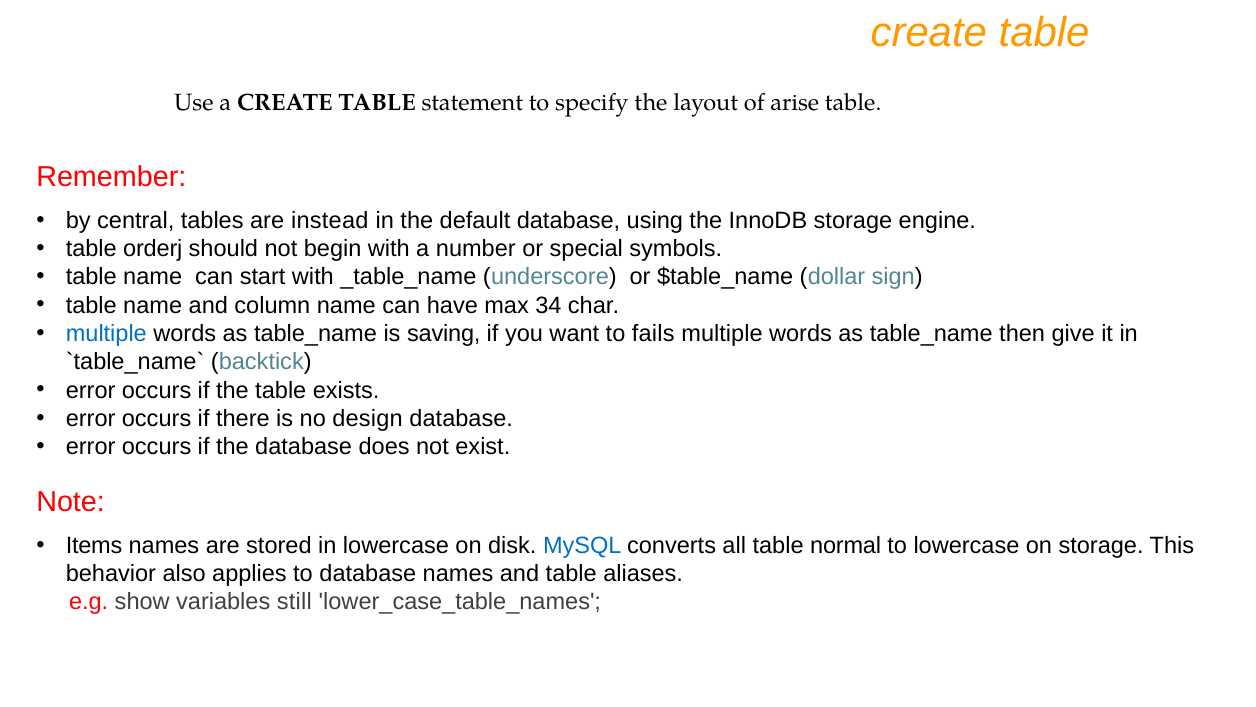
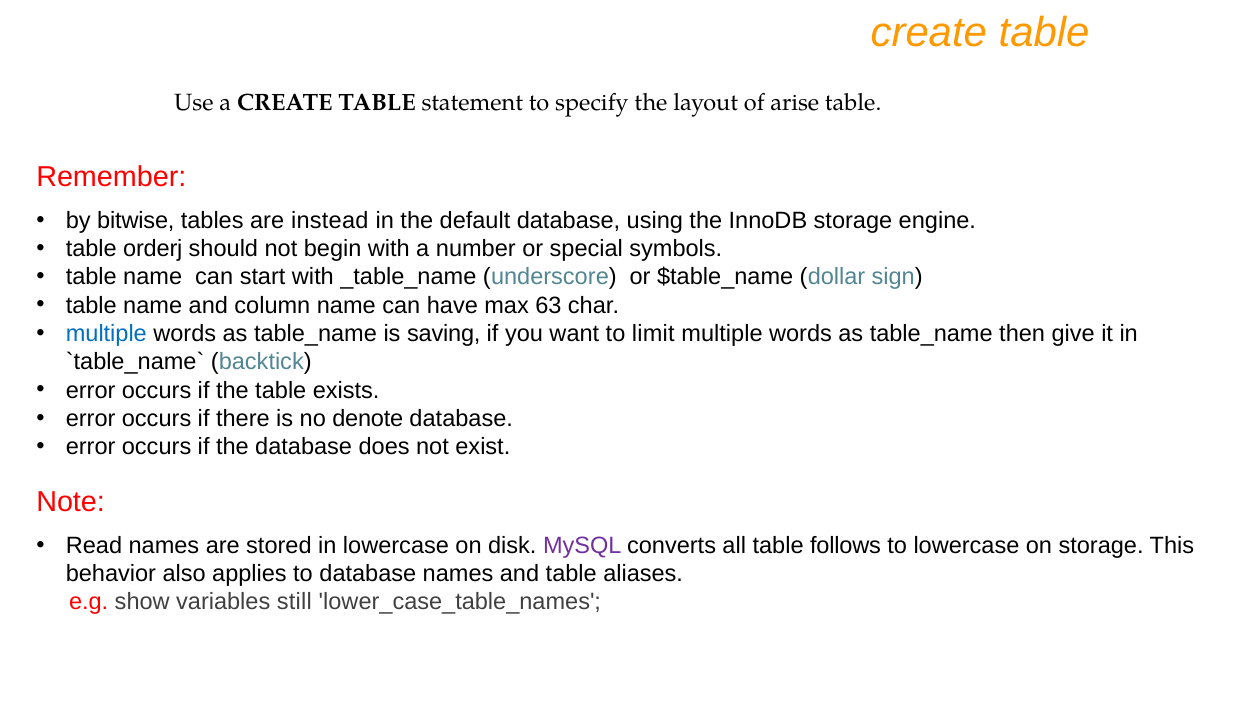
central: central -> bitwise (136, 220)
34: 34 -> 63 (548, 305)
fails: fails -> limit (653, 333)
design: design -> denote (368, 418)
Items: Items -> Read (94, 545)
MySQL colour: blue -> purple (582, 545)
normal: normal -> follows (846, 545)
